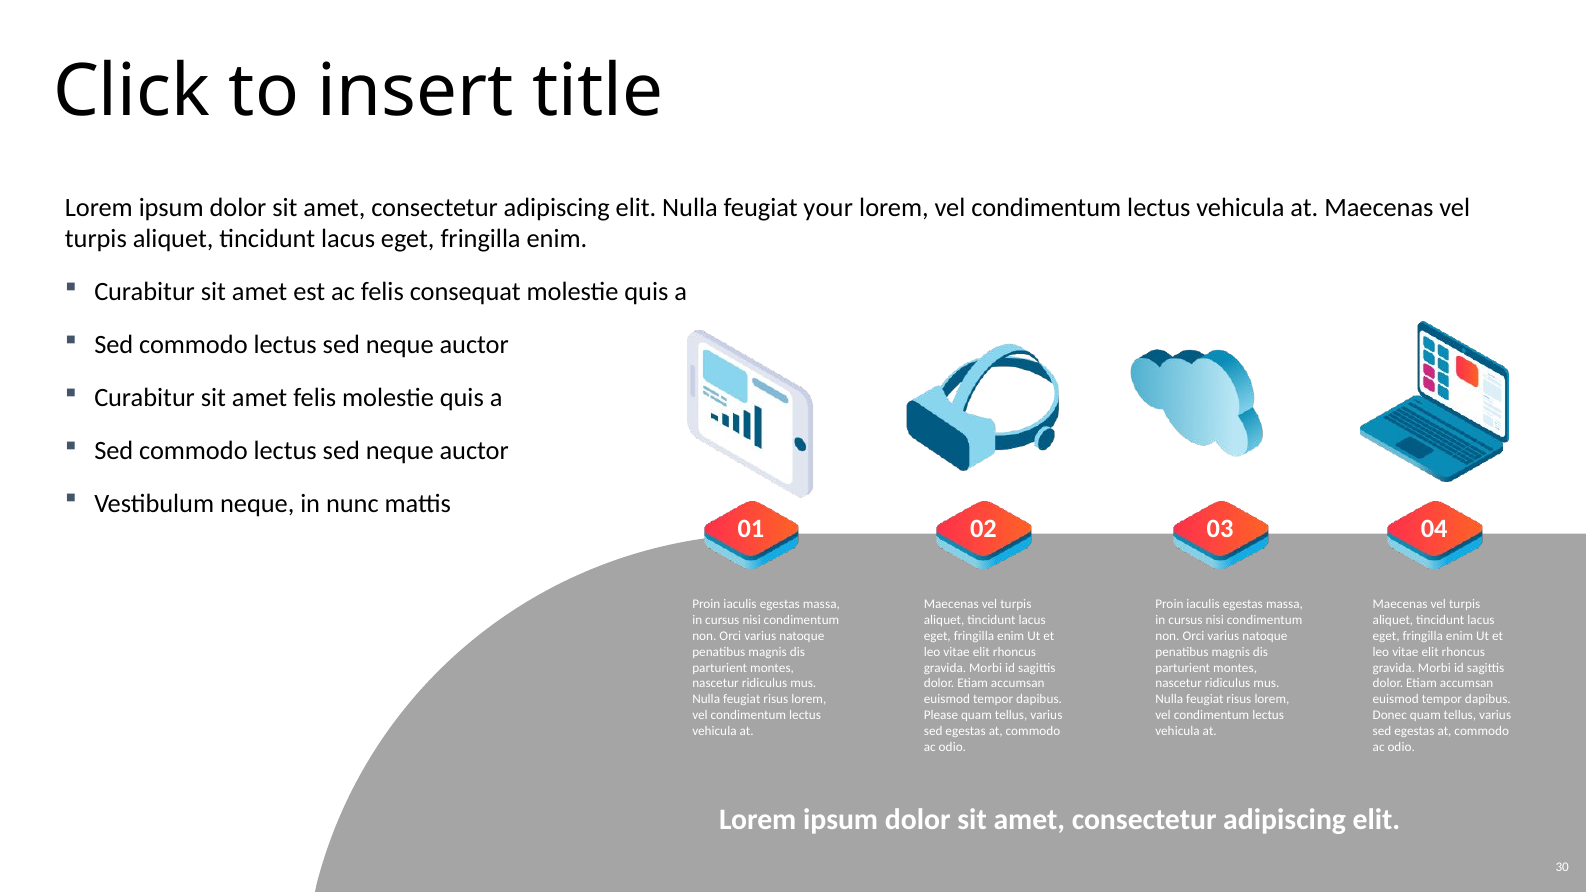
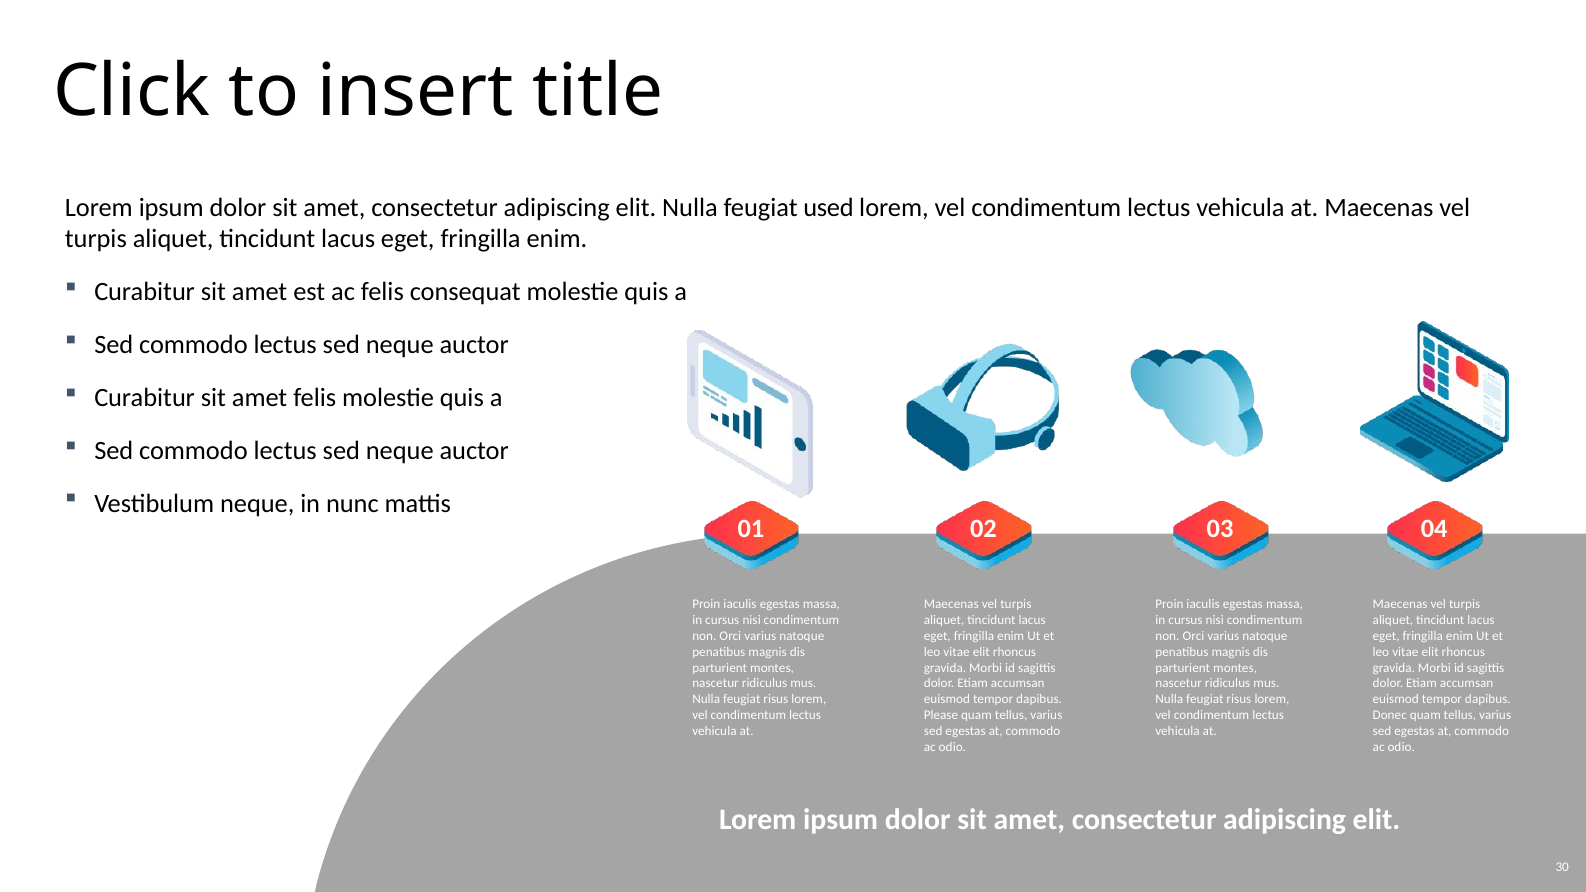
your: your -> used (828, 208)
